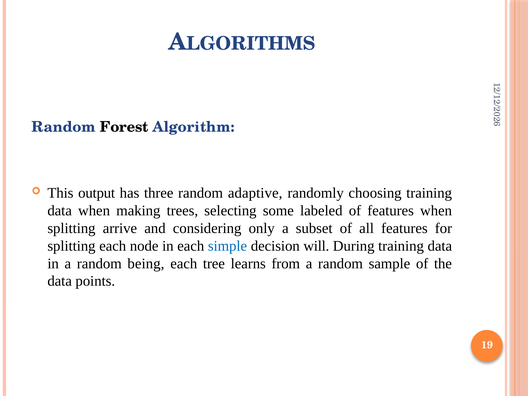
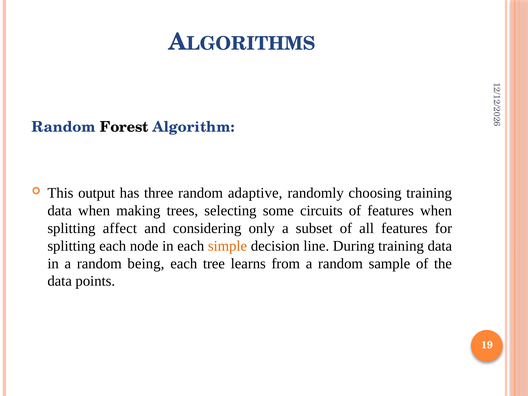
labeled: labeled -> circuits (321, 211)
arrive: arrive -> affect (120, 228)
simple colour: blue -> orange (228, 246)
will: will -> line (316, 246)
